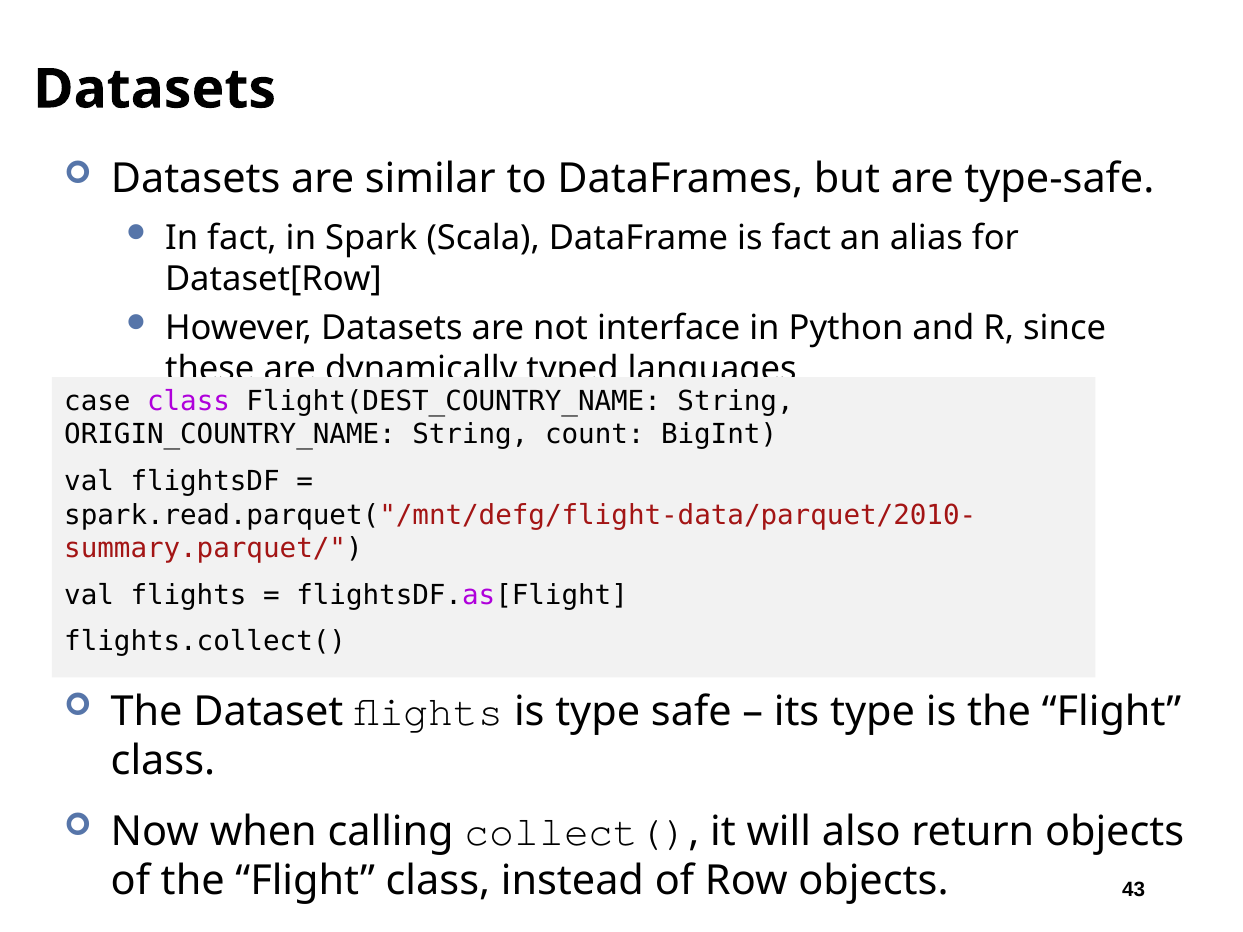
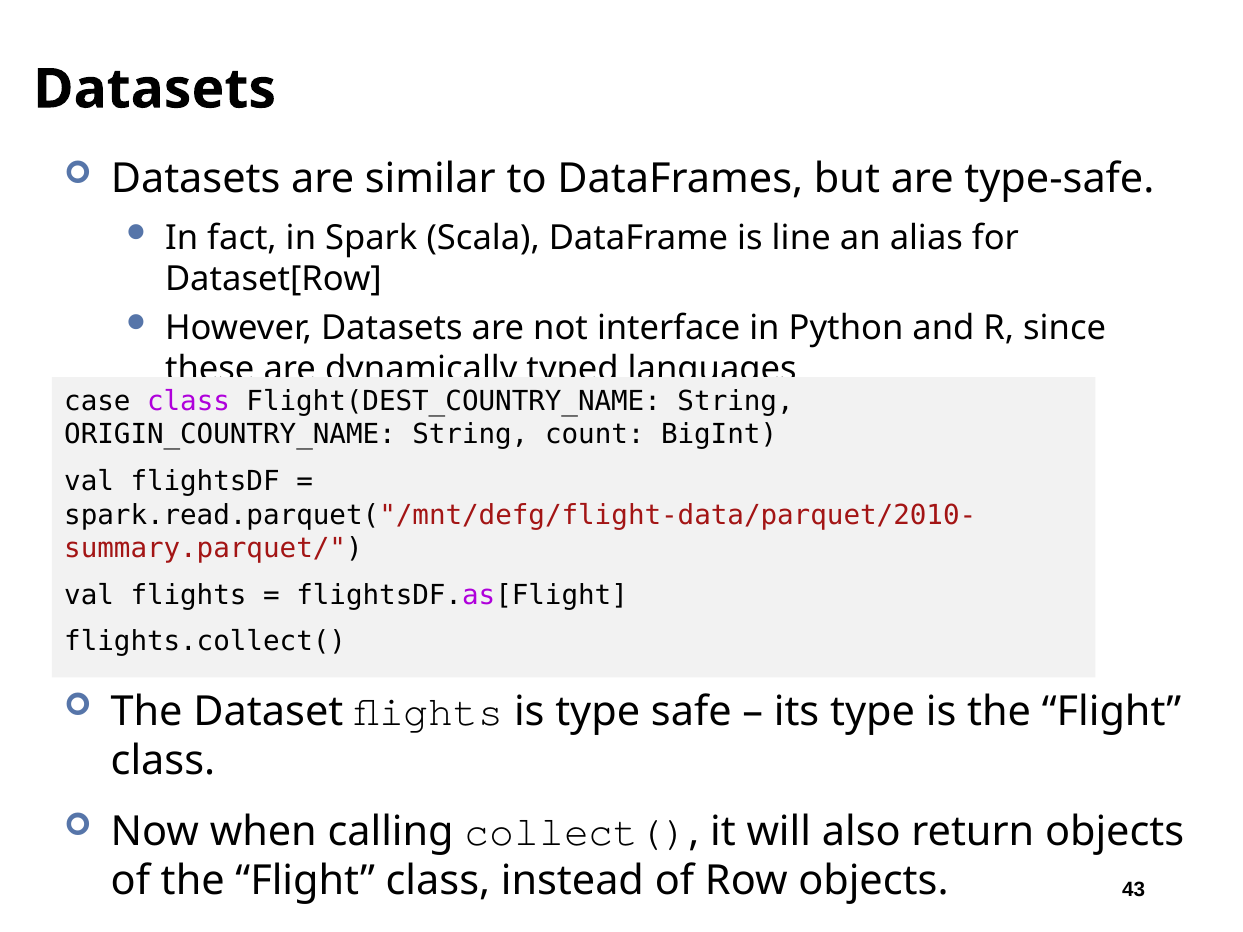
is fact: fact -> line (801, 238)
